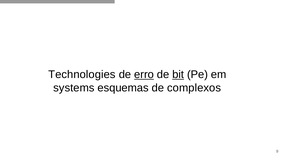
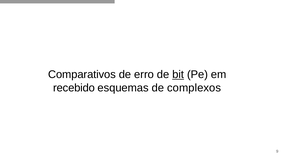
Technologies: Technologies -> Comparativos (82, 75)
erro underline: present -> none (144, 75)
systems: systems -> recebido (74, 88)
